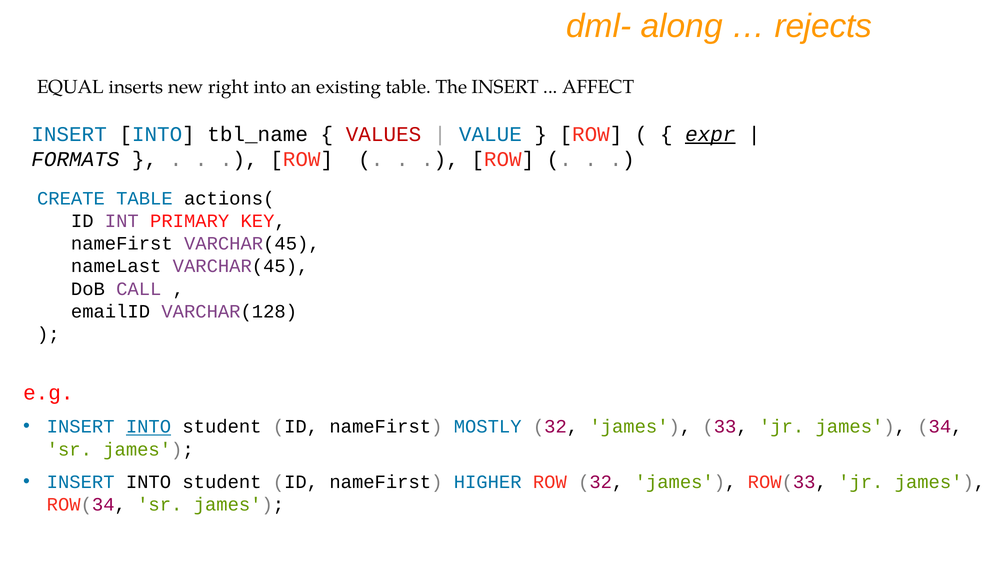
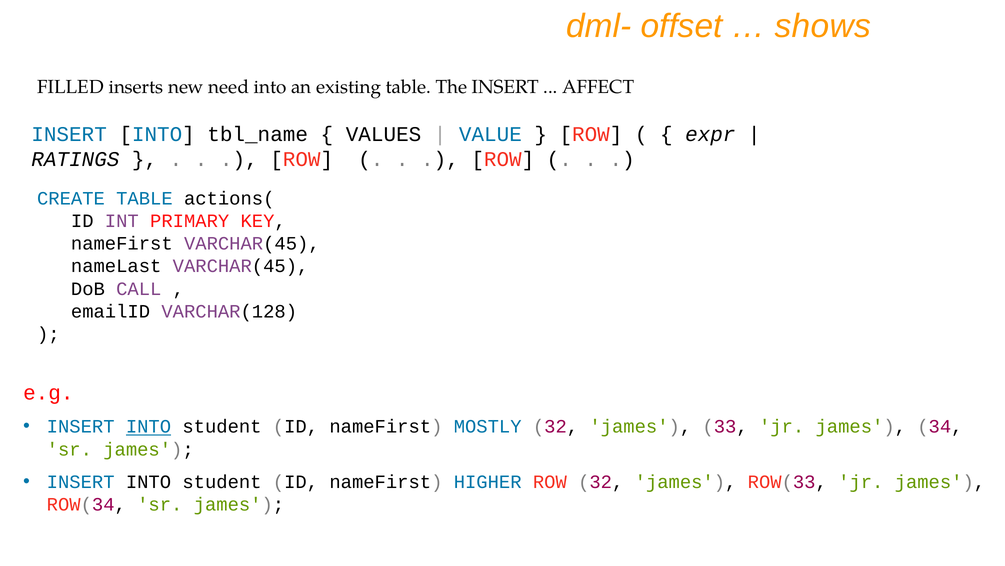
along: along -> offset (682, 26)
rejects: rejects -> shows (823, 26)
EQUAL: EQUAL -> FILLED (70, 87)
right: right -> need (229, 87)
VALUES colour: red -> black (384, 134)
expr underline: present -> none (710, 134)
FORMATS: FORMATS -> RATINGS (75, 159)
